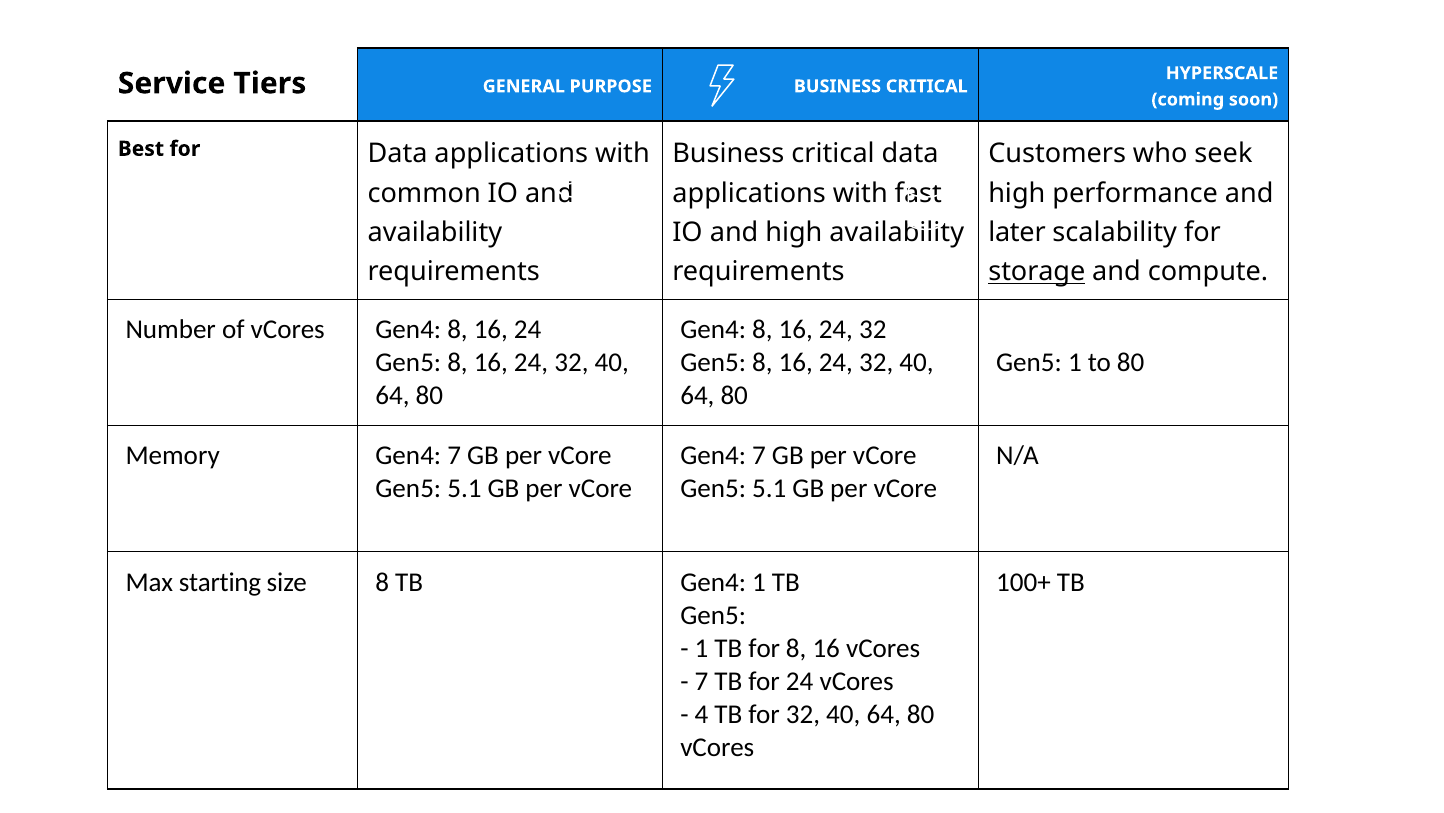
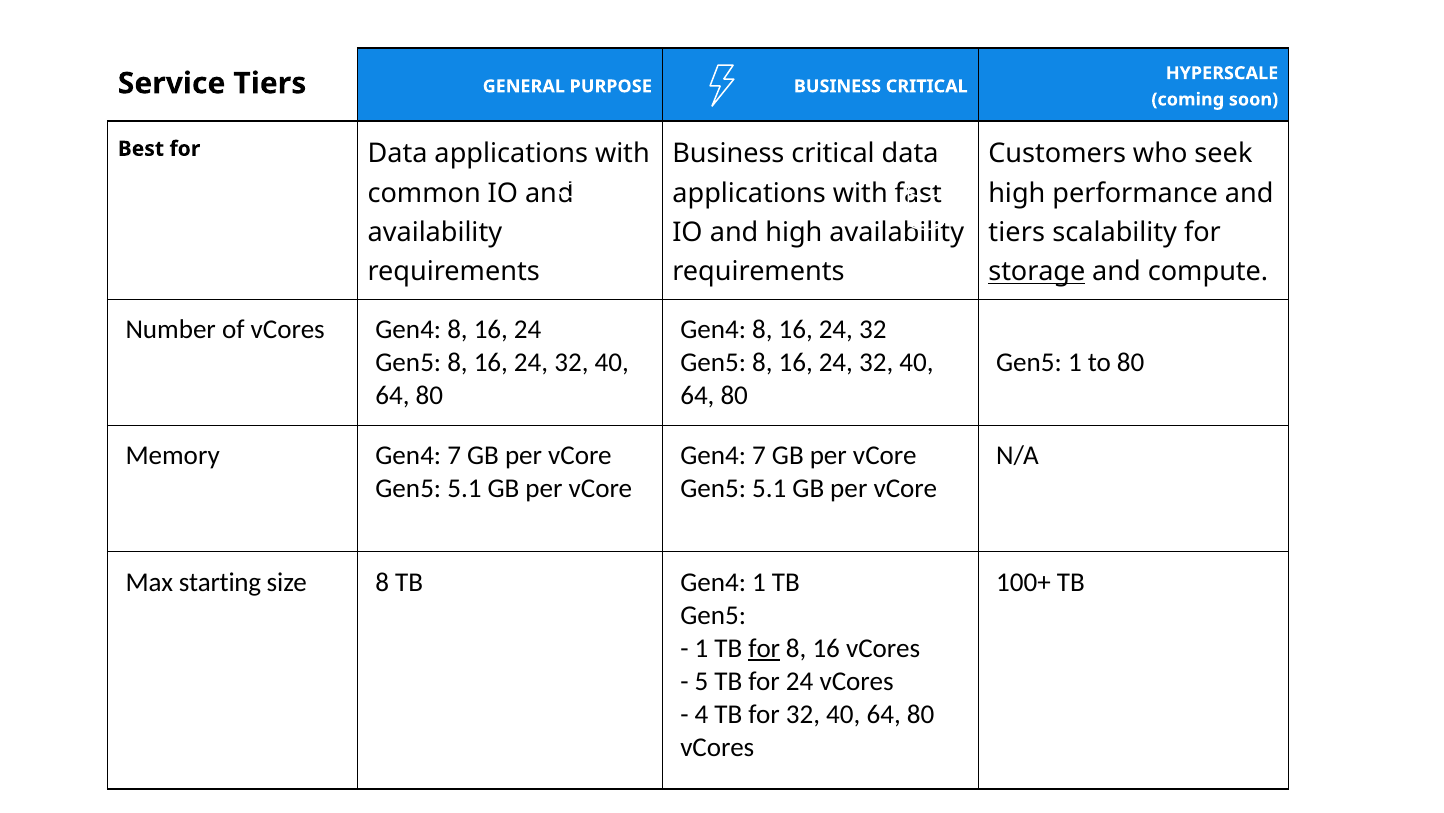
later: later -> tiers (1017, 233)
for underline: none -> present (764, 648)
7: 7 -> 5 (701, 681)
